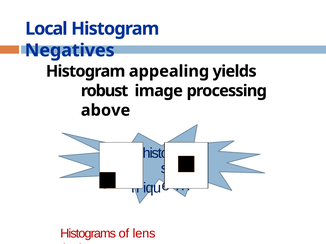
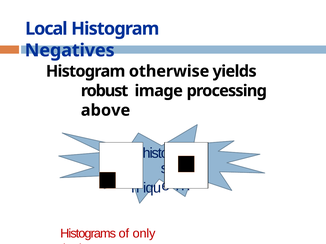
appealing: appealing -> otherwise (169, 71)
lens: lens -> only (144, 234)
